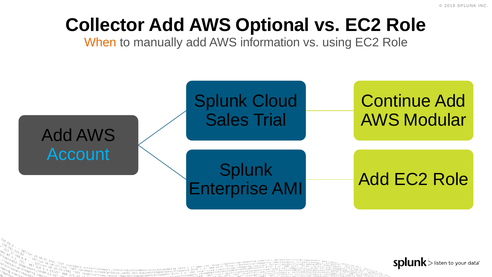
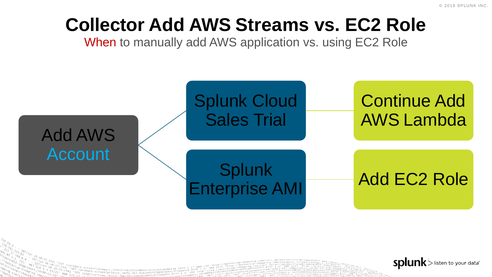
Optional: Optional -> Streams (272, 25)
When colour: orange -> red (100, 42)
information: information -> application (270, 42)
Modular: Modular -> Lambda (435, 120)
